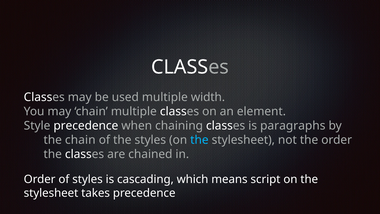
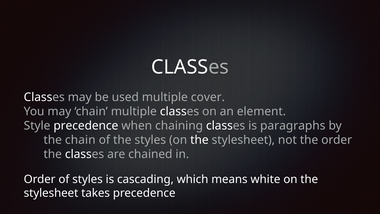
width: width -> cover (208, 97)
the colour: light blue -> white (199, 140)
script: script -> white (265, 179)
